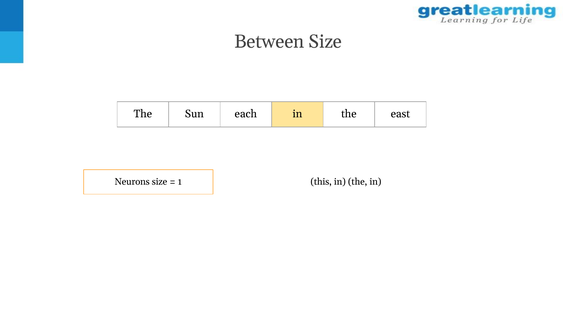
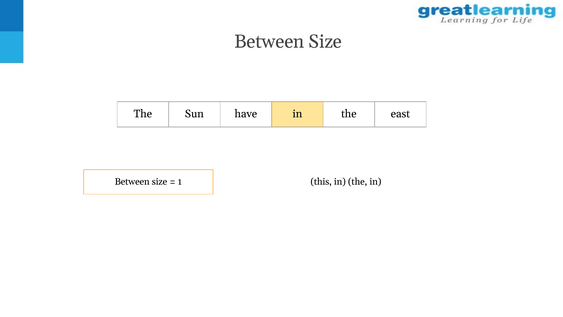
each: each -> have (246, 114)
Neurons: Neurons -> Between (132, 182)
